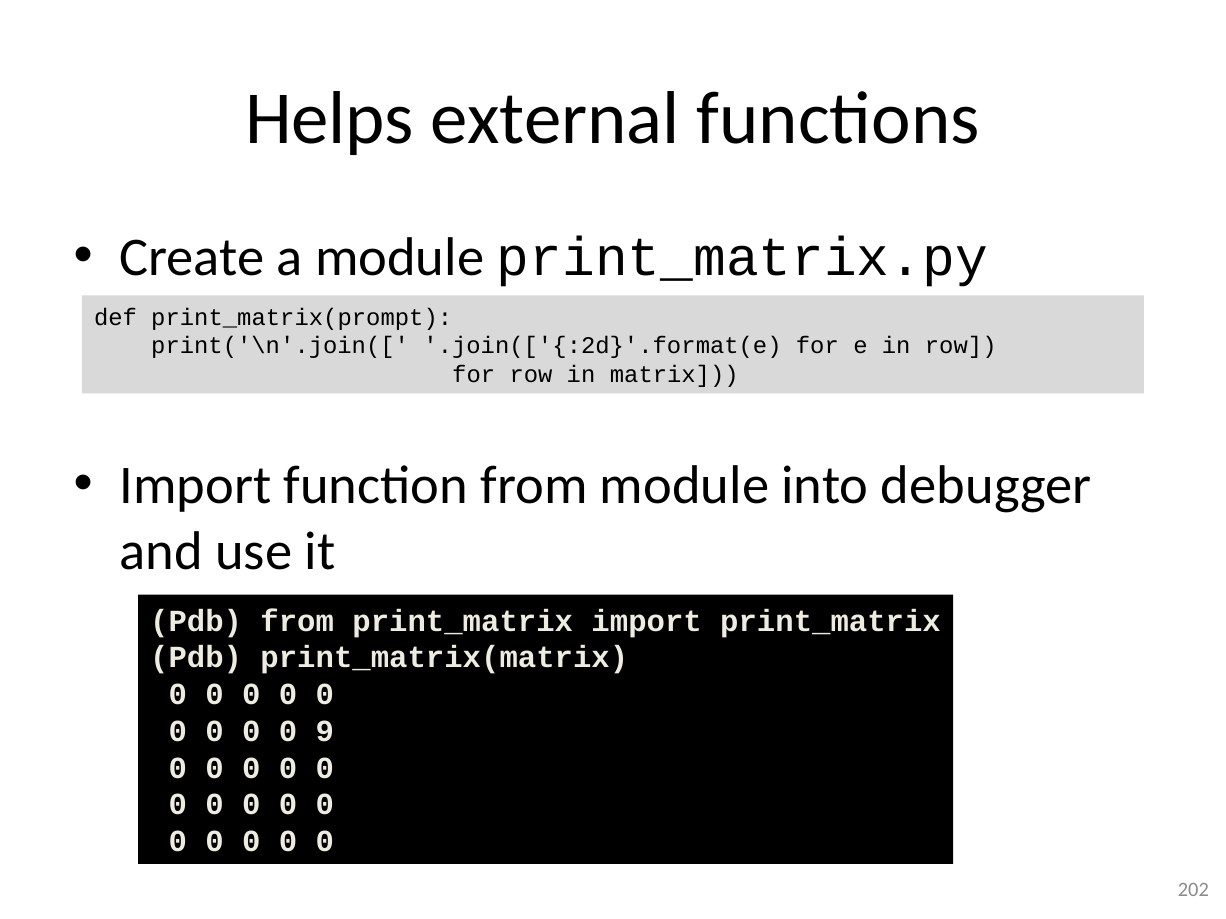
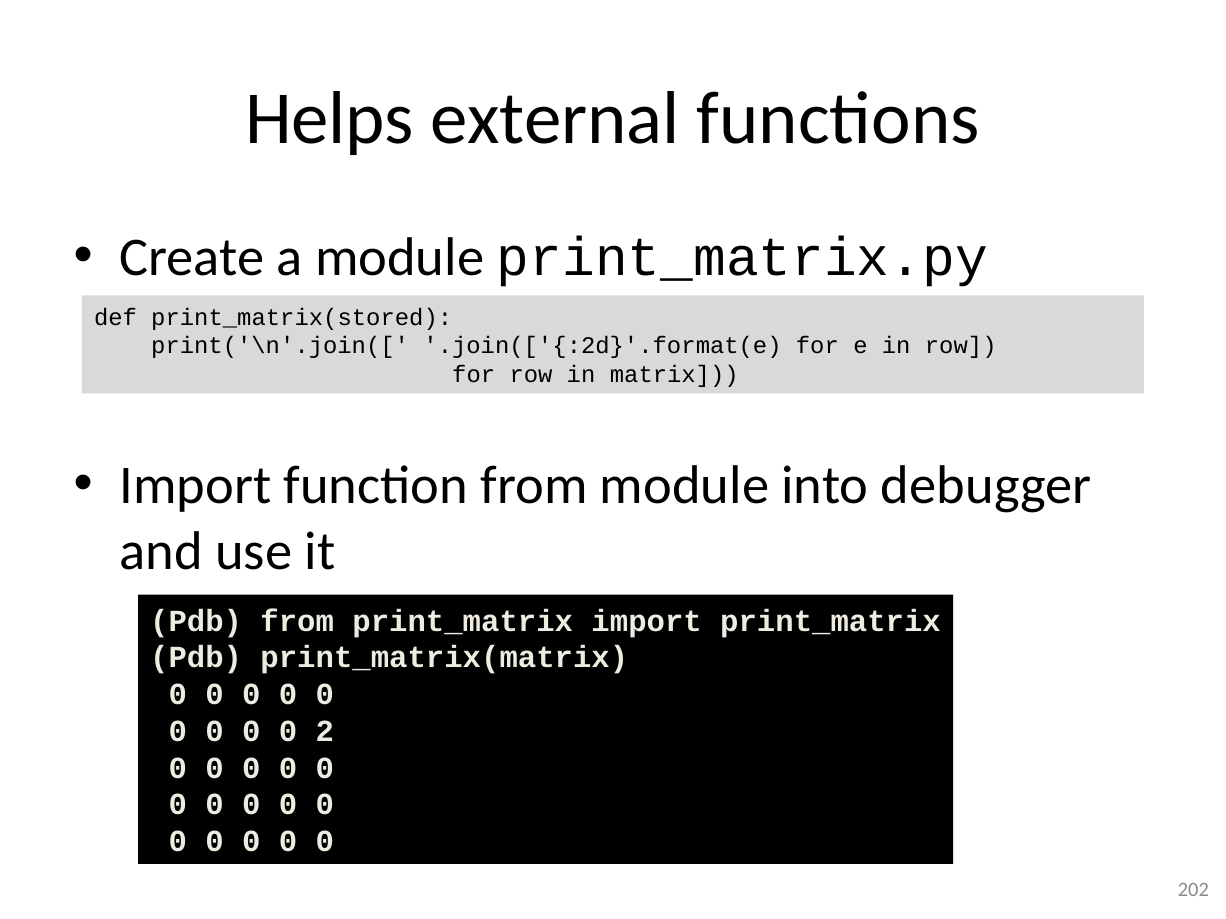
print_matrix(prompt: print_matrix(prompt -> print_matrix(stored (302, 318)
9: 9 -> 2 (325, 732)
